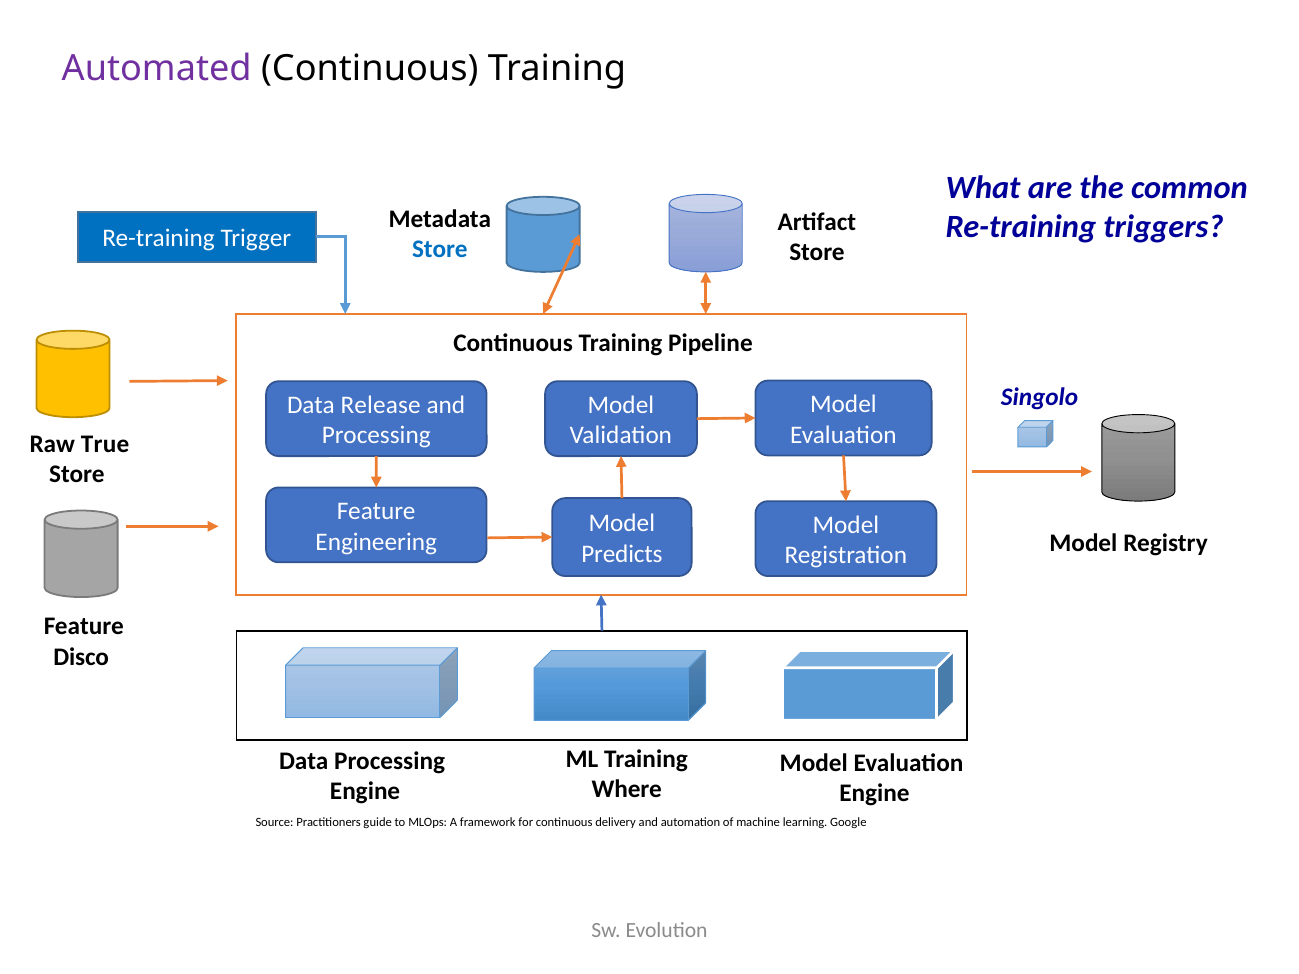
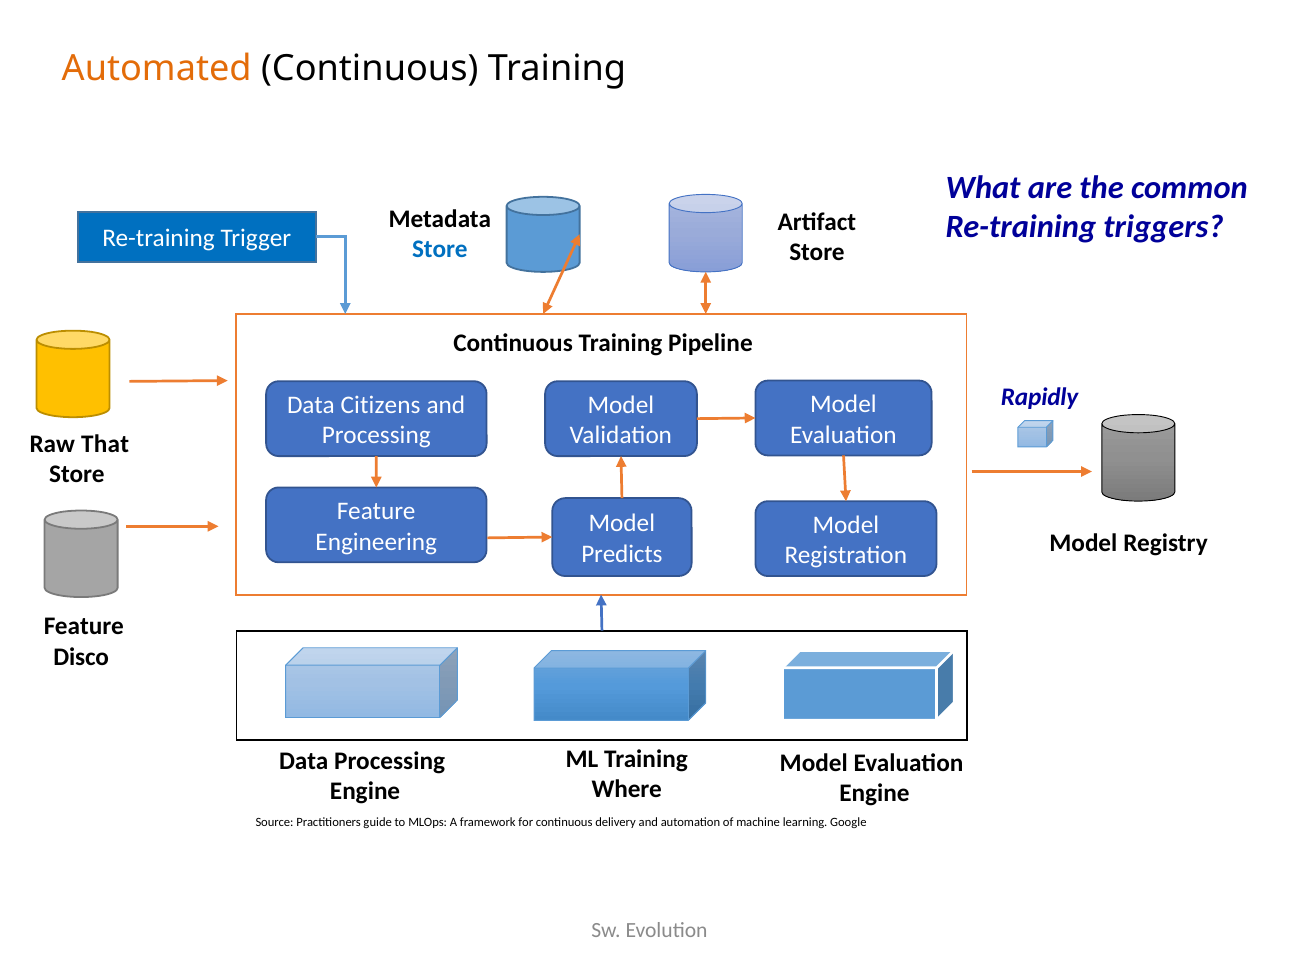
Automated colour: purple -> orange (157, 69)
Singolo: Singolo -> Rapidly (1040, 397)
Release: Release -> Citizens (381, 405)
True: True -> That (105, 444)
